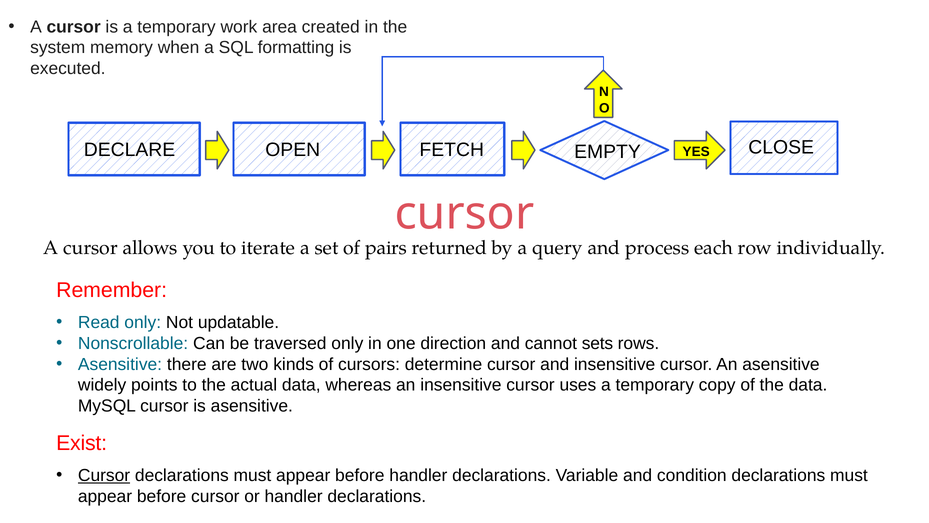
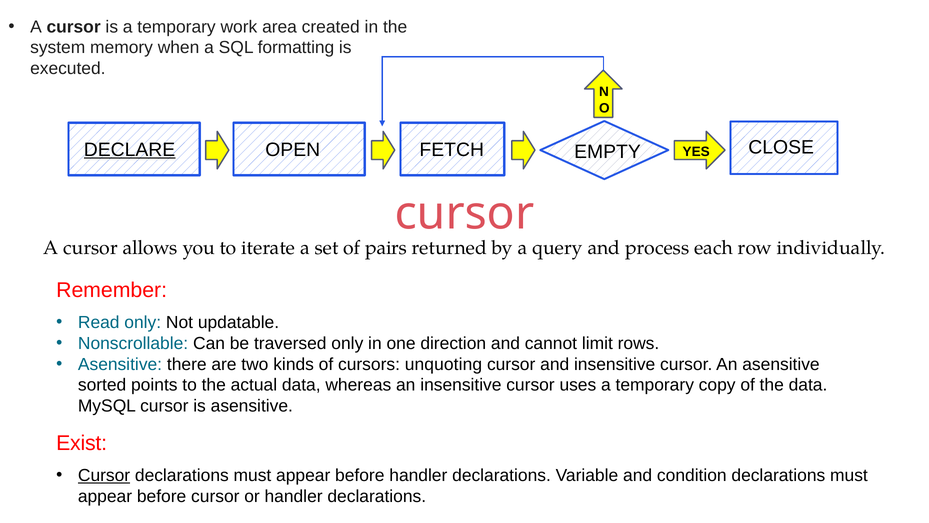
DECLARE underline: none -> present (130, 150)
sets: sets -> limit (597, 343)
determine: determine -> unquoting (443, 364)
widely: widely -> sorted (102, 385)
